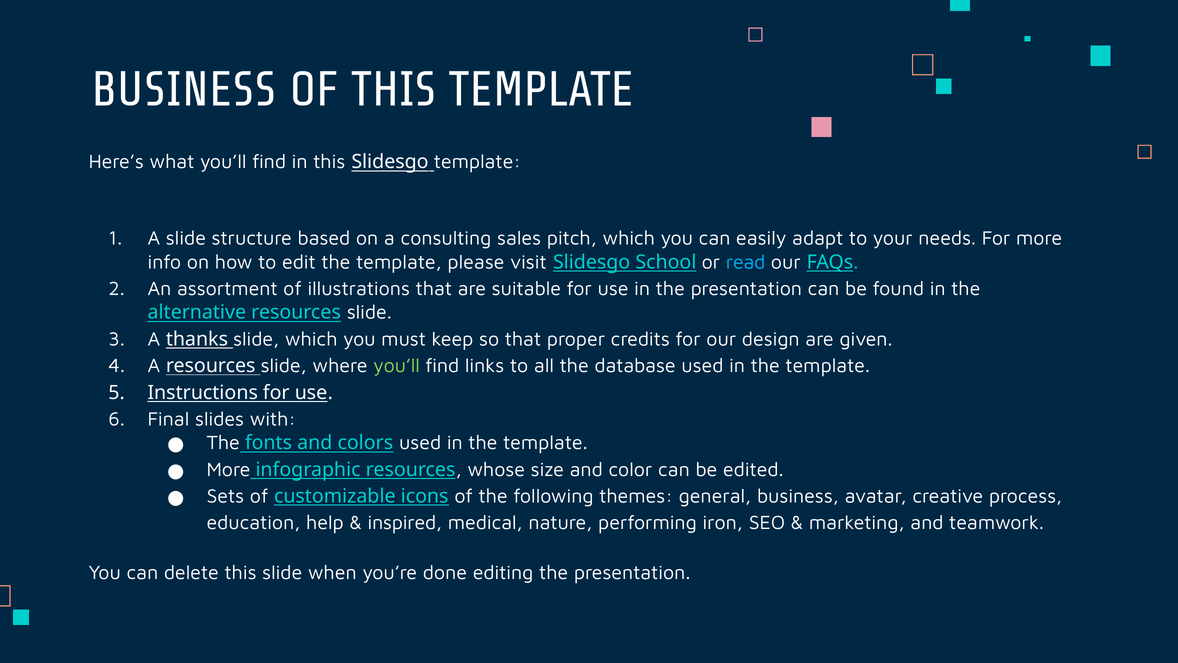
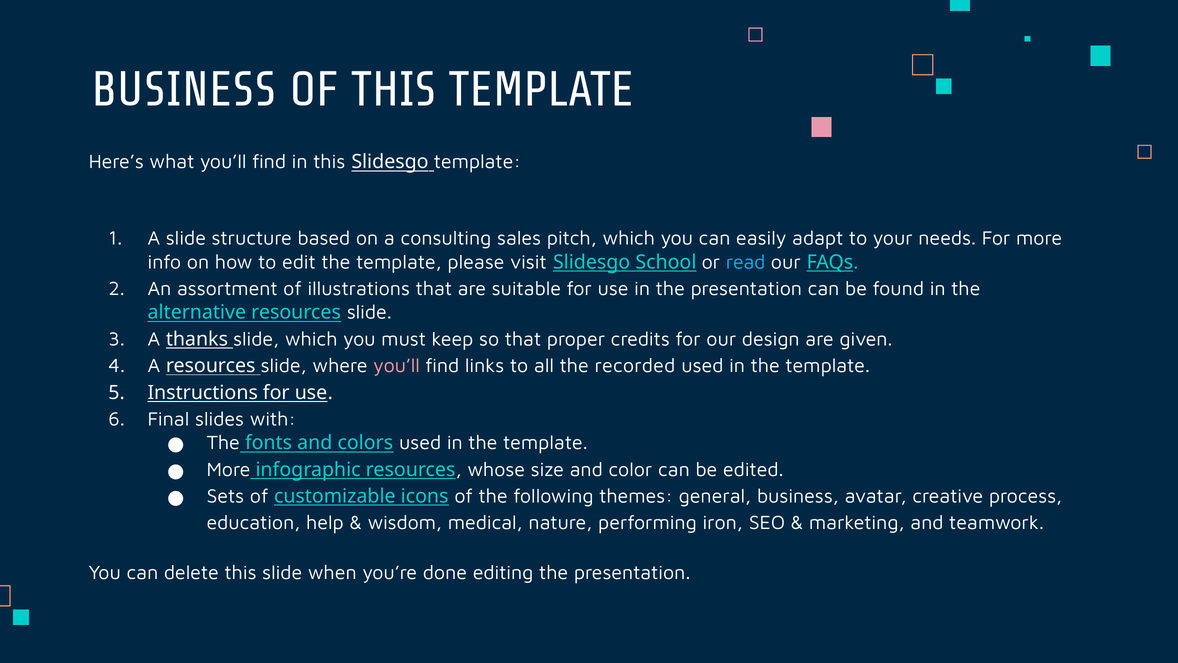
you’ll colour: light green -> pink (397, 366)
database: database -> recorded (635, 366)
inspired: inspired -> wisdom (405, 523)
